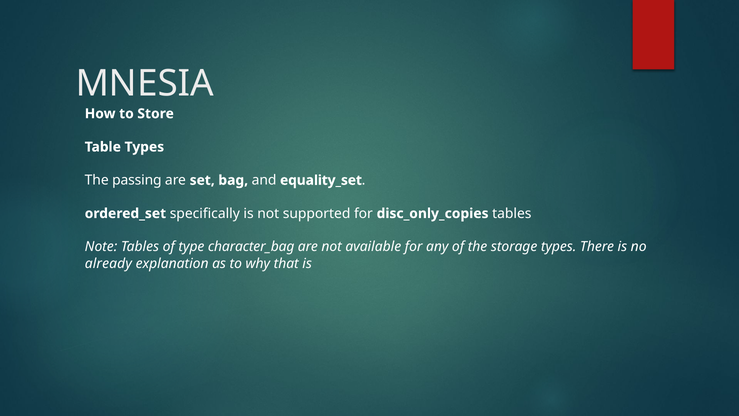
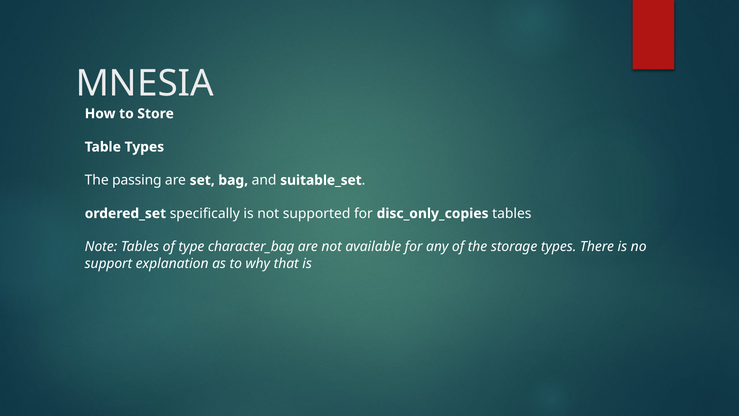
equality_set: equality_set -> suitable_set (321, 180)
already: already -> support (108, 263)
